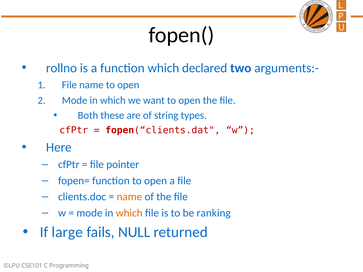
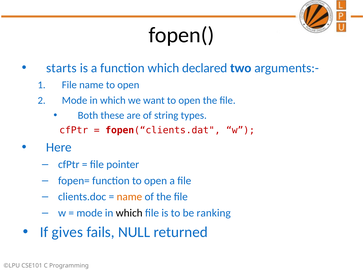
rollno: rollno -> starts (61, 68)
which colour: orange -> black (129, 213)
large: large -> gives (67, 232)
